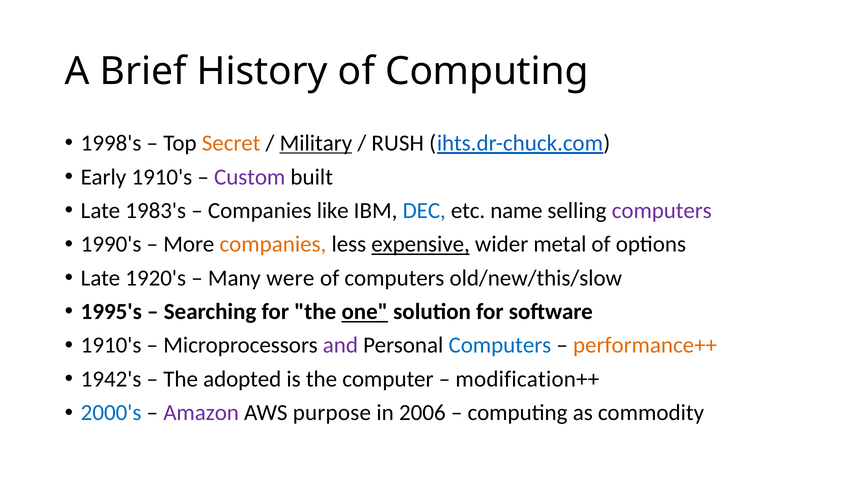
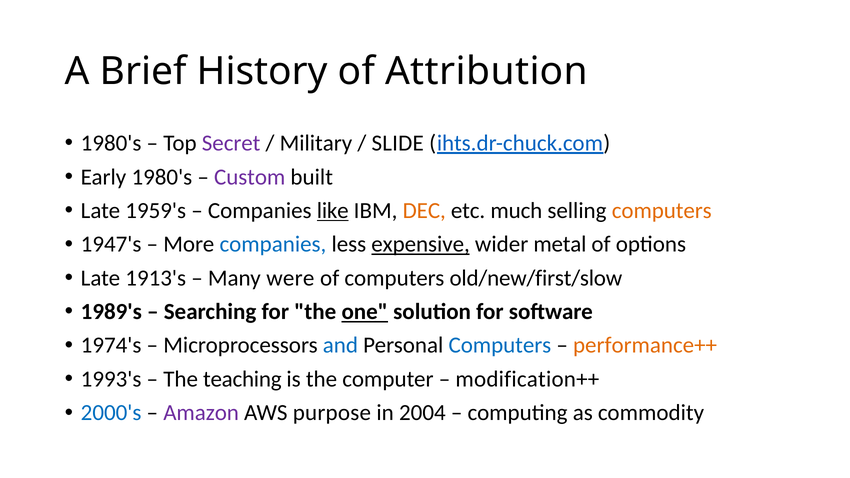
of Computing: Computing -> Attribution (487, 71)
1998's: 1998's -> 1980's (111, 143)
Secret colour: orange -> purple (231, 143)
Military underline: present -> none (316, 143)
RUSH: RUSH -> SLIDE (398, 143)
Early 1910's: 1910's -> 1980's (162, 177)
1983's: 1983's -> 1959's (156, 211)
like underline: none -> present (333, 211)
DEC colour: blue -> orange (424, 211)
name: name -> much (516, 211)
computers colour: purple -> orange (662, 211)
1990's: 1990's -> 1947's (111, 244)
companies colour: orange -> blue (273, 244)
1920's: 1920's -> 1913's (156, 278)
old/new/this/slow: old/new/this/slow -> old/new/first/slow (536, 278)
1995's: 1995's -> 1989's (111, 312)
1910's: 1910's -> 1974's (111, 345)
and colour: purple -> blue (340, 345)
1942's: 1942's -> 1993's (111, 379)
adopted: adopted -> teaching (242, 379)
2006: 2006 -> 2004 (422, 413)
